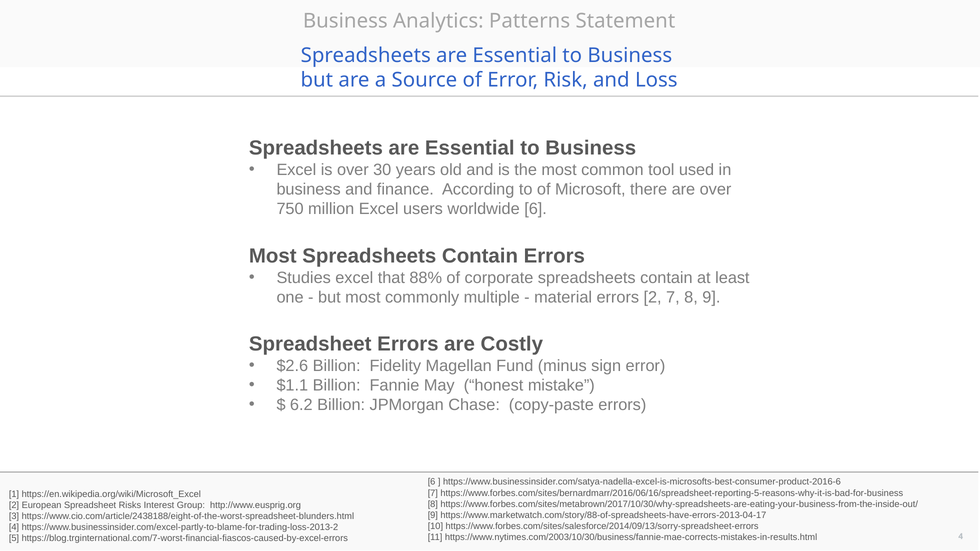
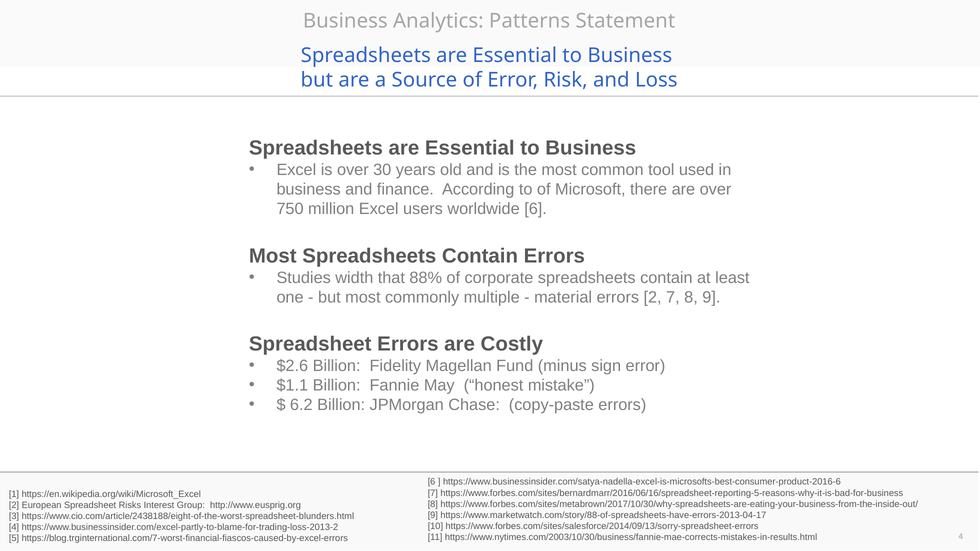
Studies excel: excel -> width (354, 278)
